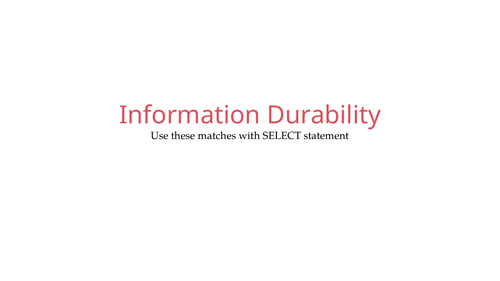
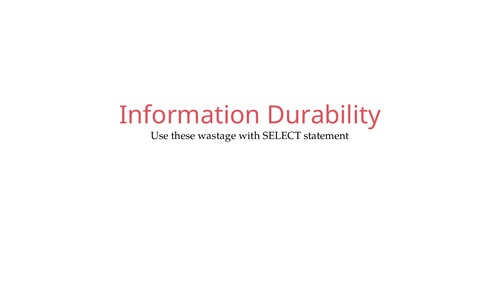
matches: matches -> wastage (217, 136)
